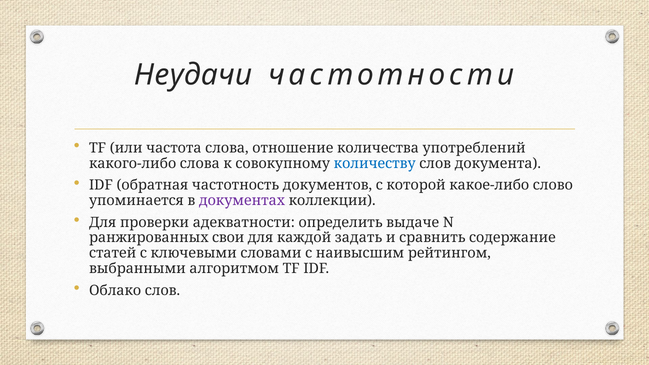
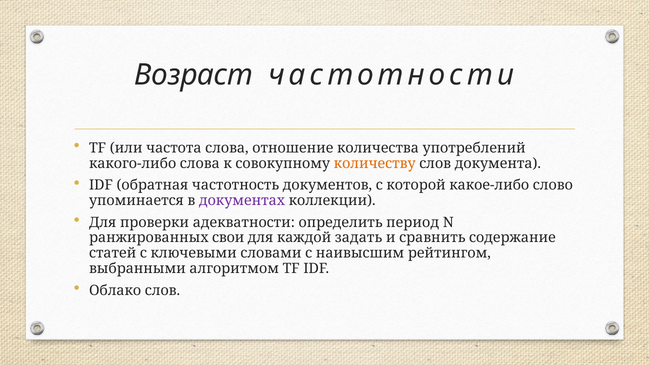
Неудачи: Неудачи -> Возраст (194, 75)
количеству colour: blue -> orange (375, 163)
выдаче: выдаче -> период (413, 222)
